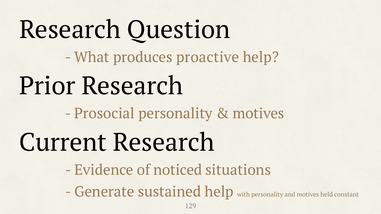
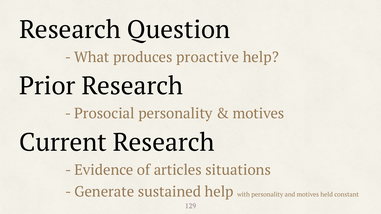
noticed: noticed -> articles (178, 170)
